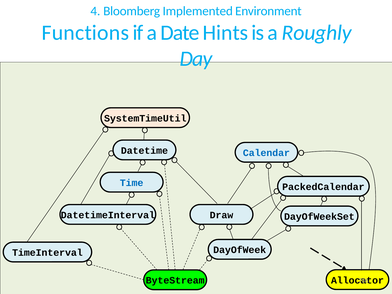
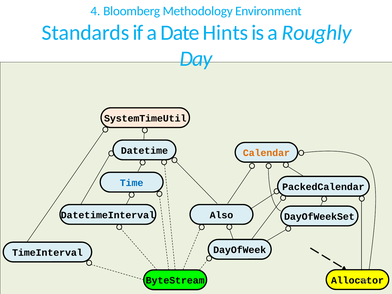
Implemented: Implemented -> Methodology (198, 11)
Functions: Functions -> Standards (85, 33)
Calendar colour: blue -> orange (266, 153)
Draw: Draw -> Also (221, 215)
